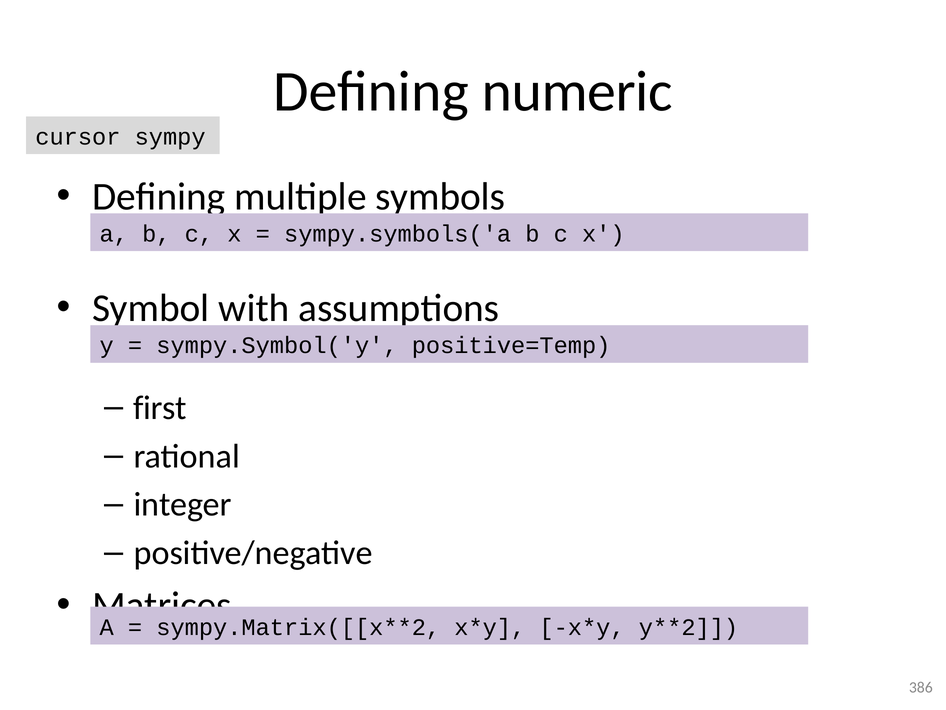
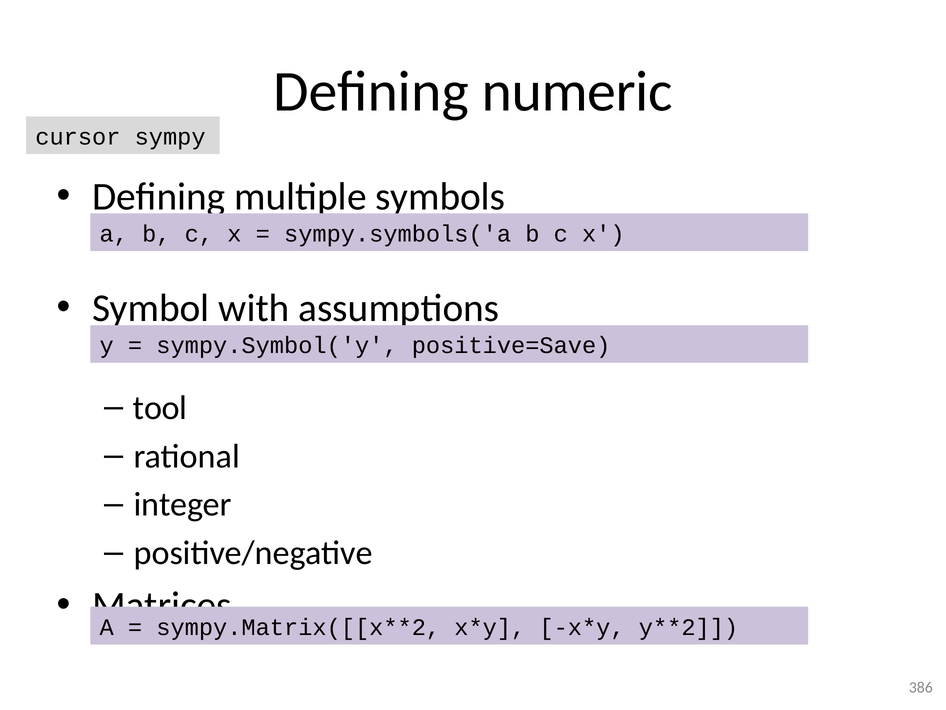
positive=Temp: positive=Temp -> positive=Save (511, 345)
first: first -> tool (160, 408)
